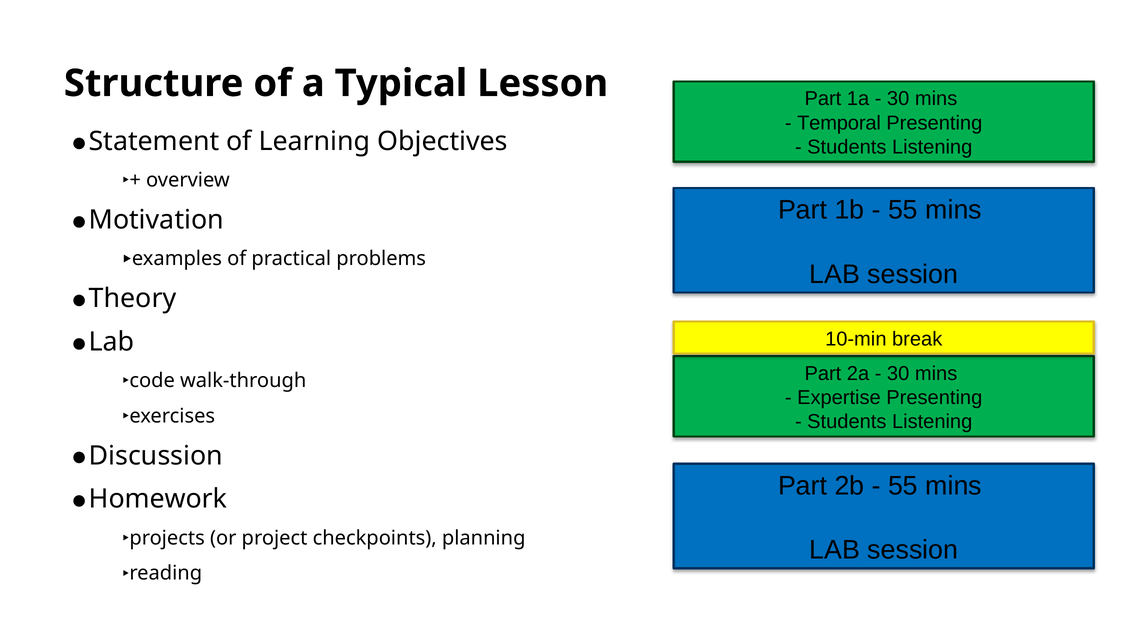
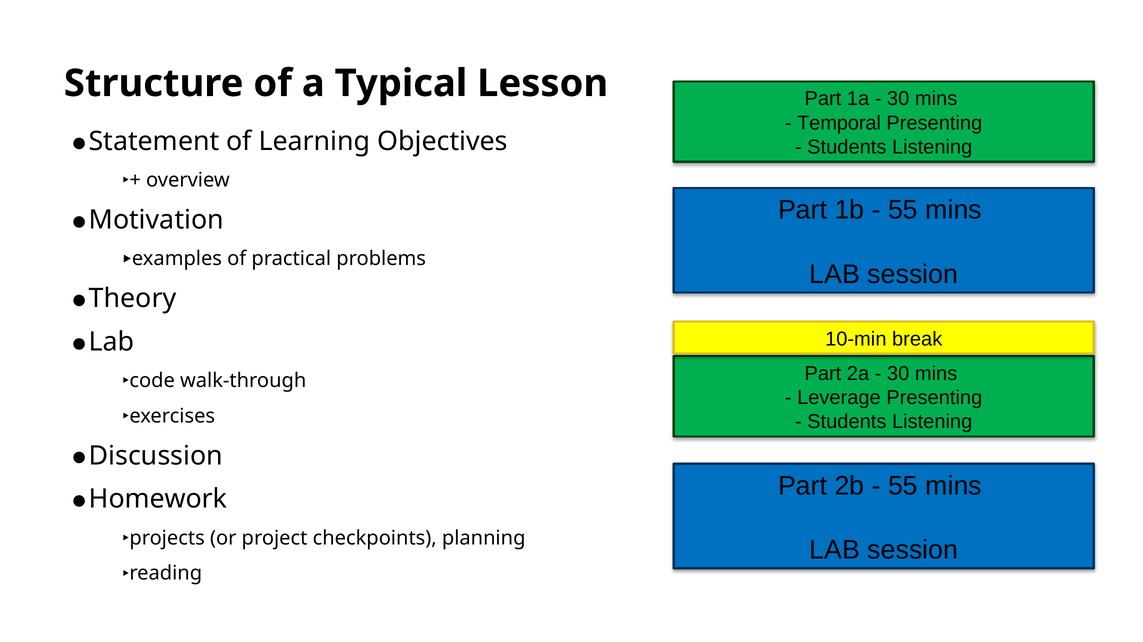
Expertise: Expertise -> Leverage (839, 398)
